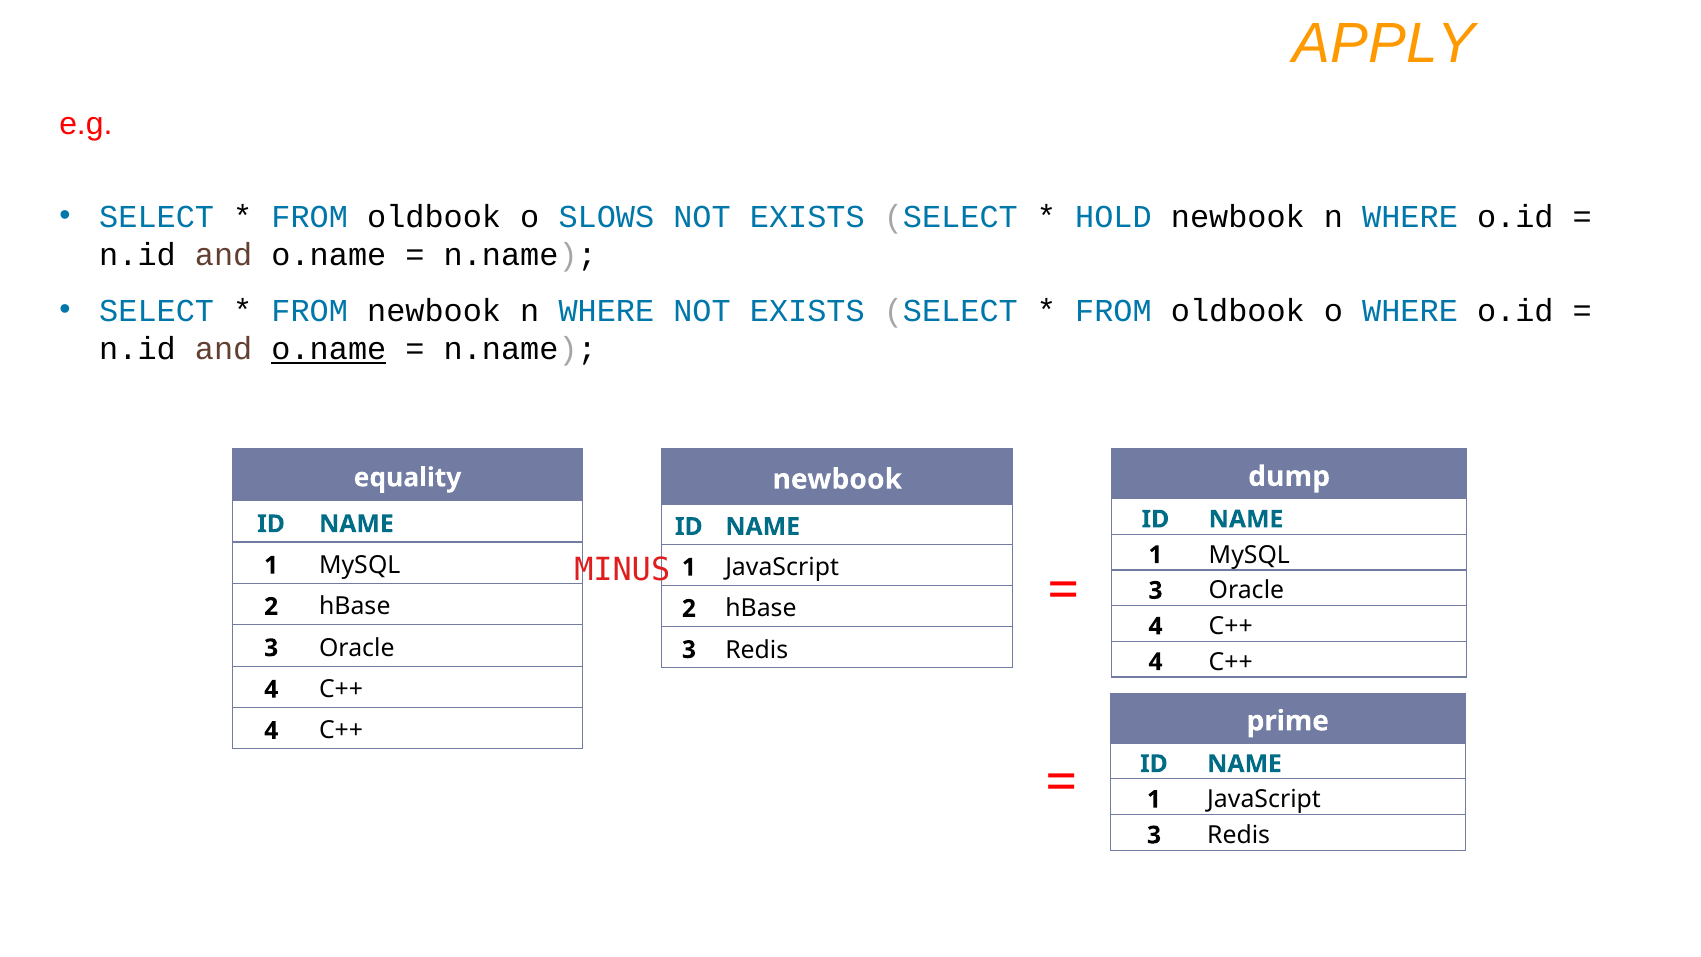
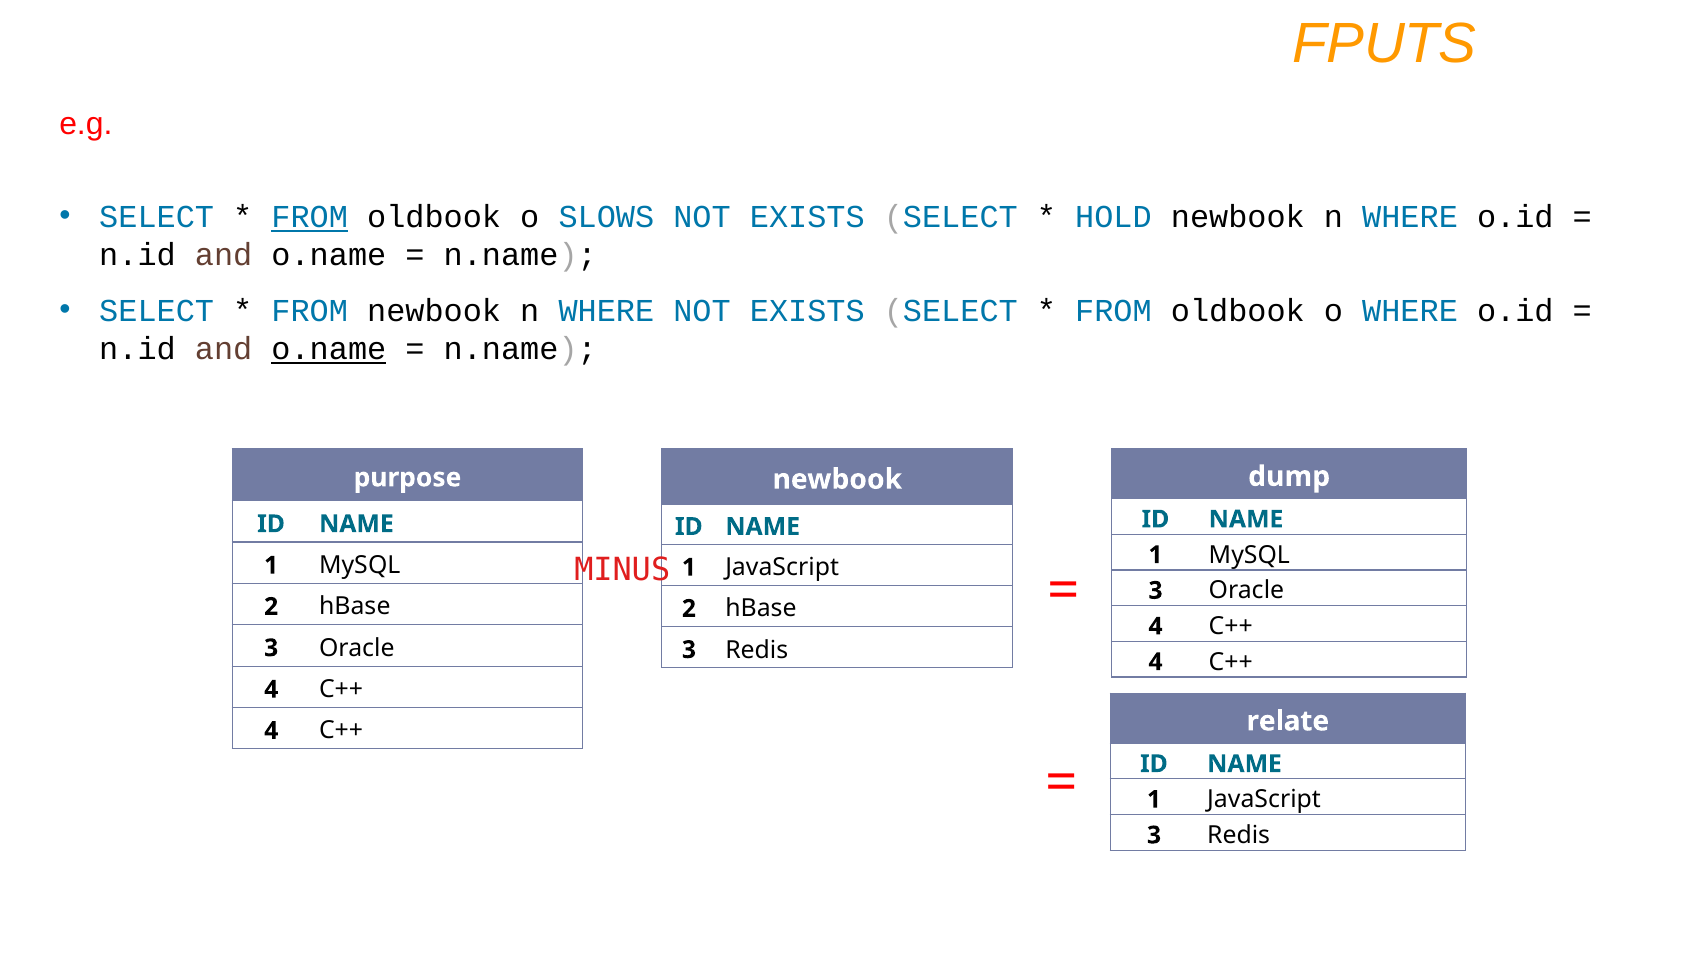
APPLY: APPLY -> FPUTS (1385, 44)
FROM underline: none -> present (310, 217)
equality: equality -> purpose (407, 478)
prime: prime -> relate (1288, 721)
